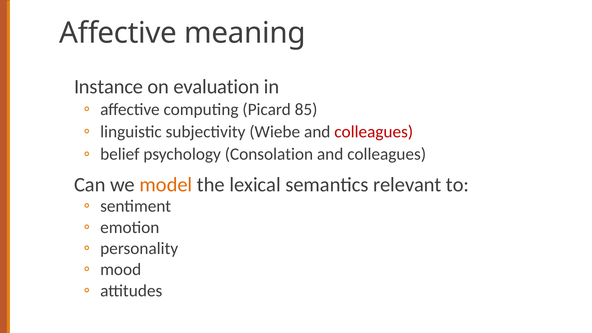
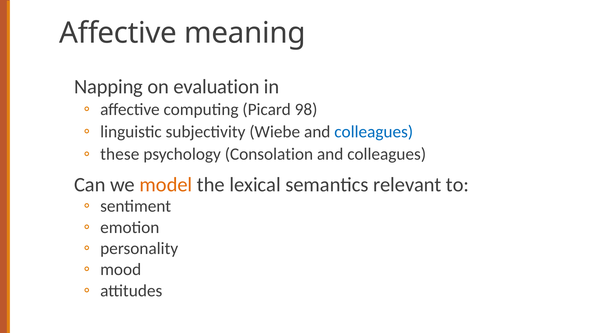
Instance: Instance -> Napping (108, 87)
85: 85 -> 98 (306, 110)
colleagues colour: red -> blue (374, 132)
belief: belief -> these (120, 154)
